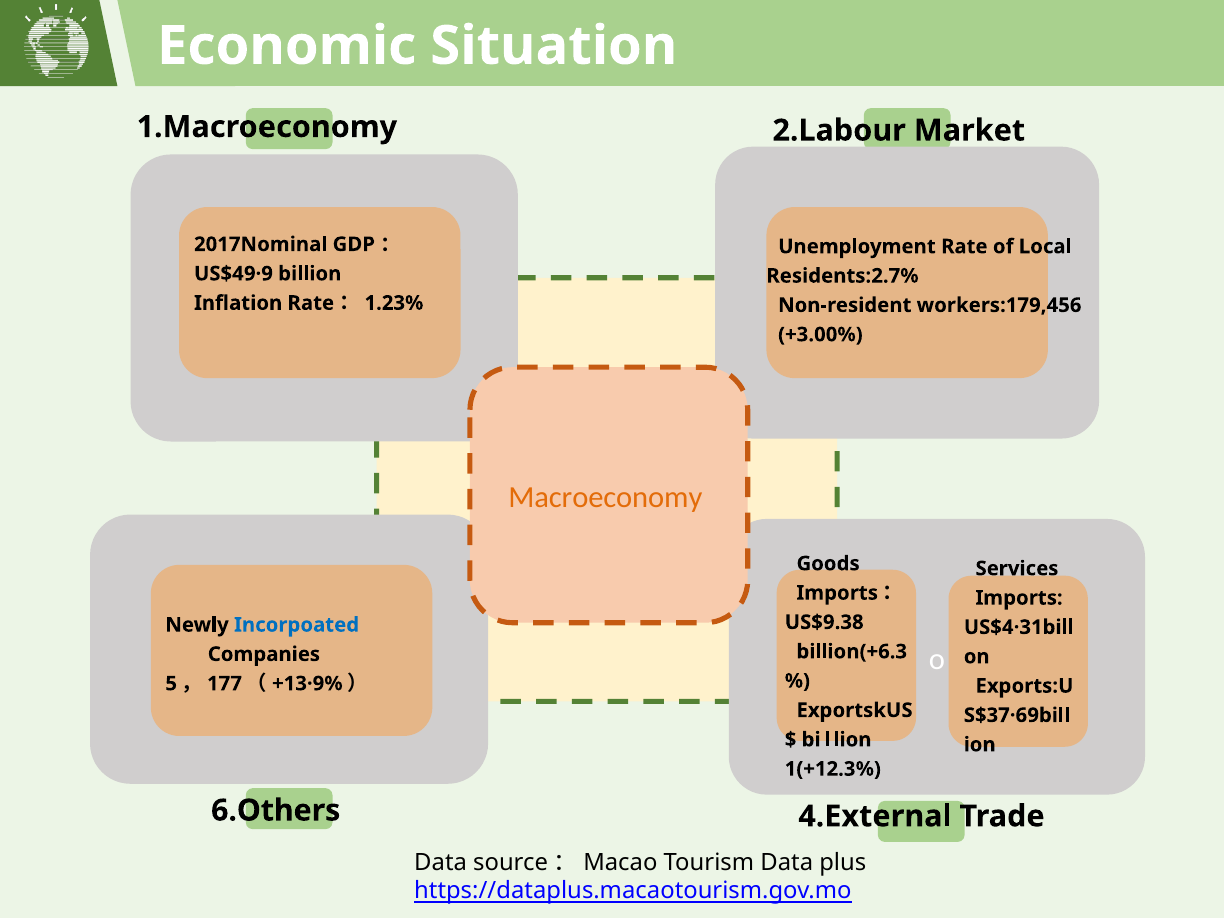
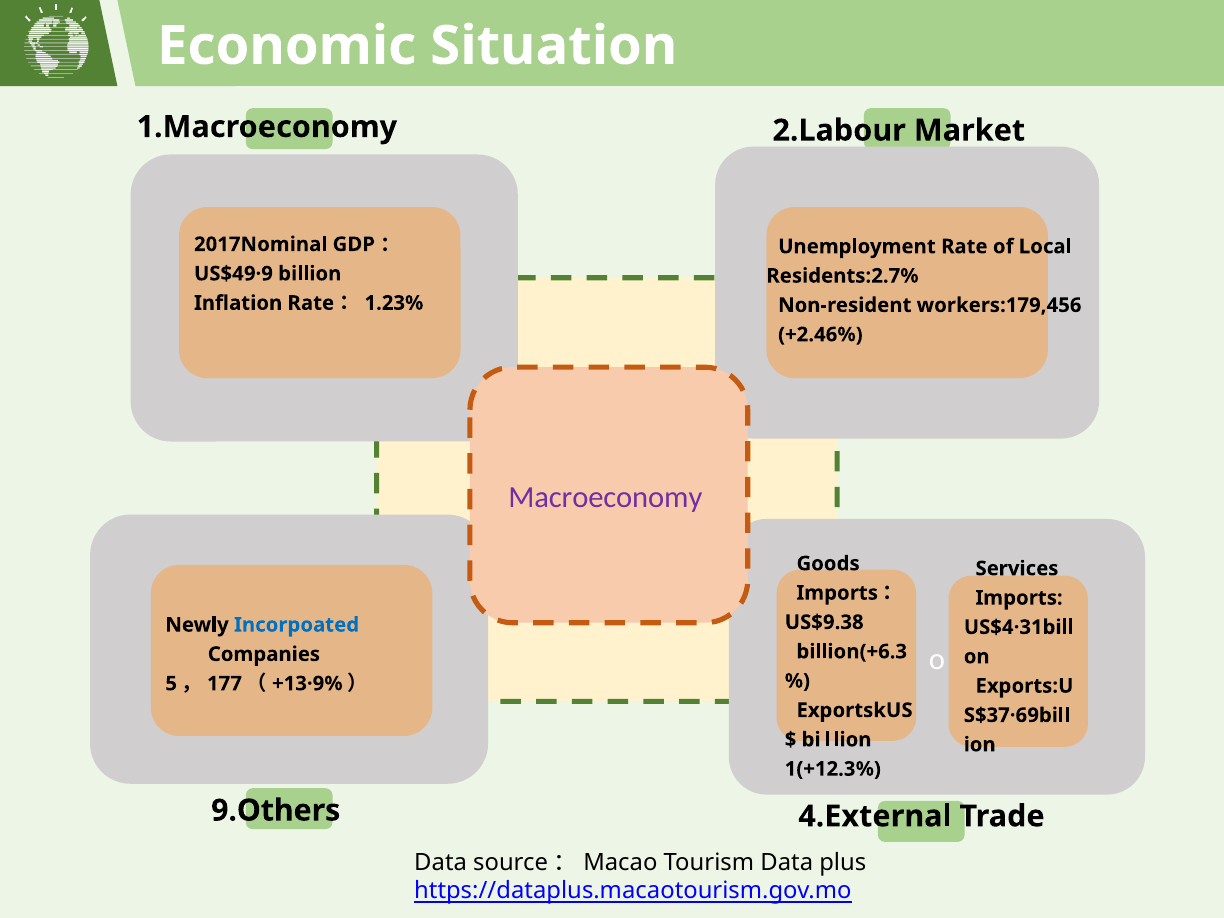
+3.00%: +3.00% -> +2.46% (820, 335)
Macroeconomy colour: orange -> purple (605, 497)
6.Others: 6.Others -> 9.Others (276, 810)
